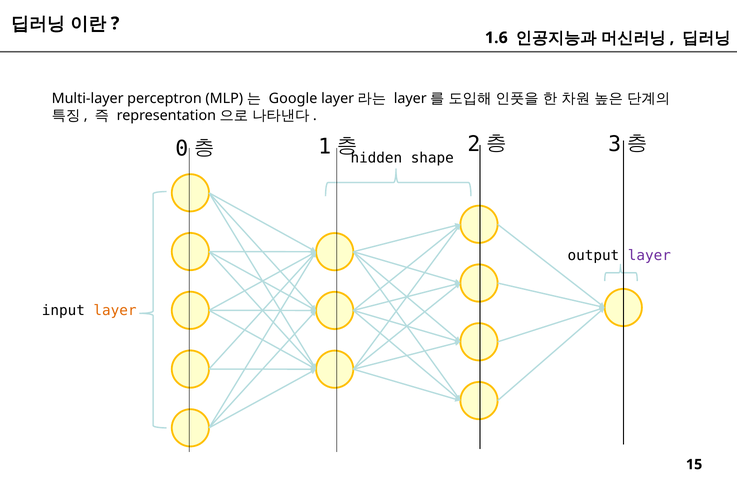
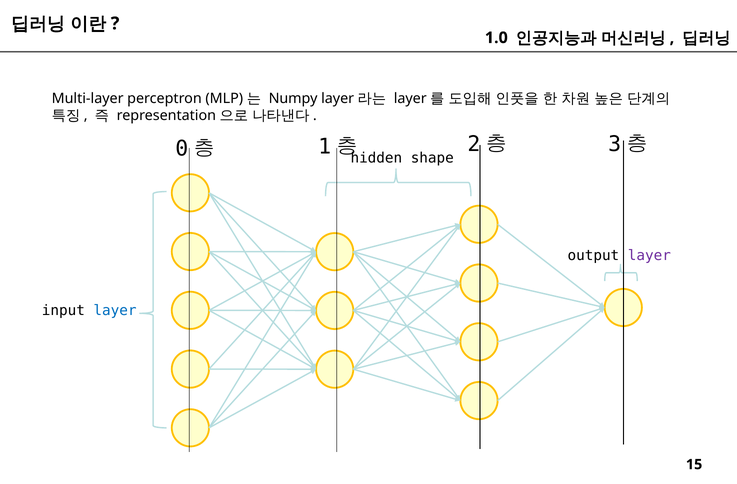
1.6: 1.6 -> 1.0 (496, 38)
Google: Google -> Numpy (293, 98)
layer colour: orange -> blue (115, 311)
